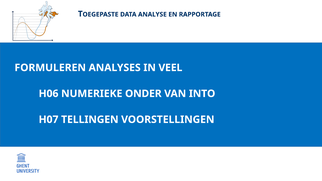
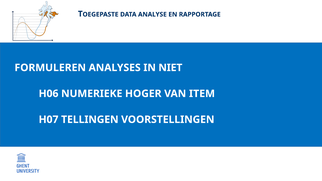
VEEL: VEEL -> NIET (170, 68)
ONDER: ONDER -> HOGER (143, 94)
INTO: INTO -> ITEM (202, 94)
